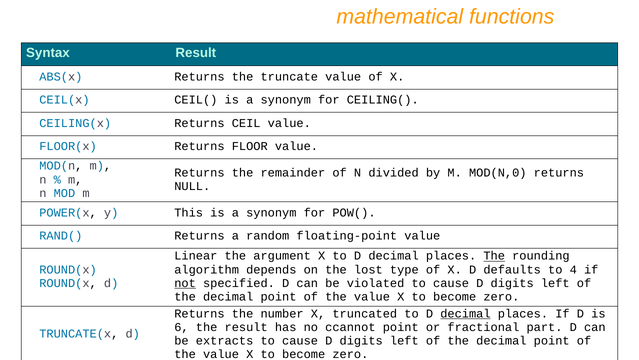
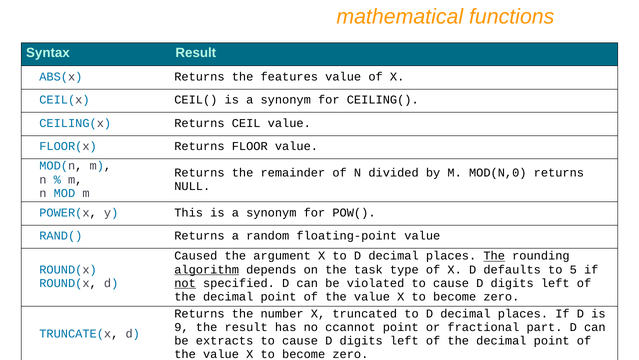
truncate: truncate -> features (289, 77)
Linear: Linear -> Caused (196, 256)
algorithm underline: none -> present (207, 269)
lost: lost -> task (368, 269)
4: 4 -> 5 (573, 269)
decimal underline: present -> none (465, 313)
6: 6 -> 9 (181, 327)
